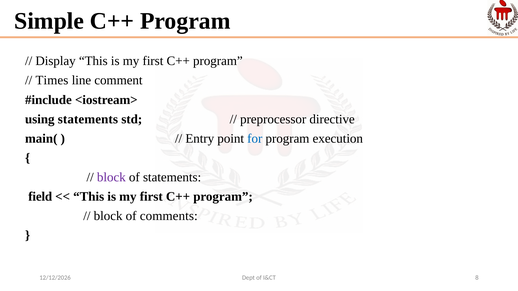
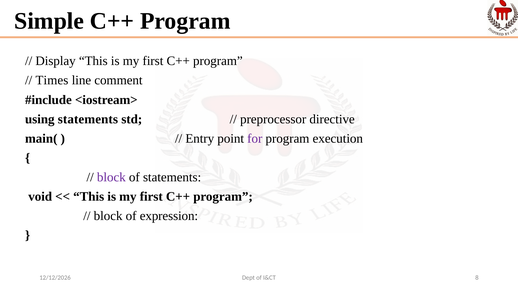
for colour: blue -> purple (255, 139)
field: field -> void (40, 197)
comments: comments -> expression (169, 216)
